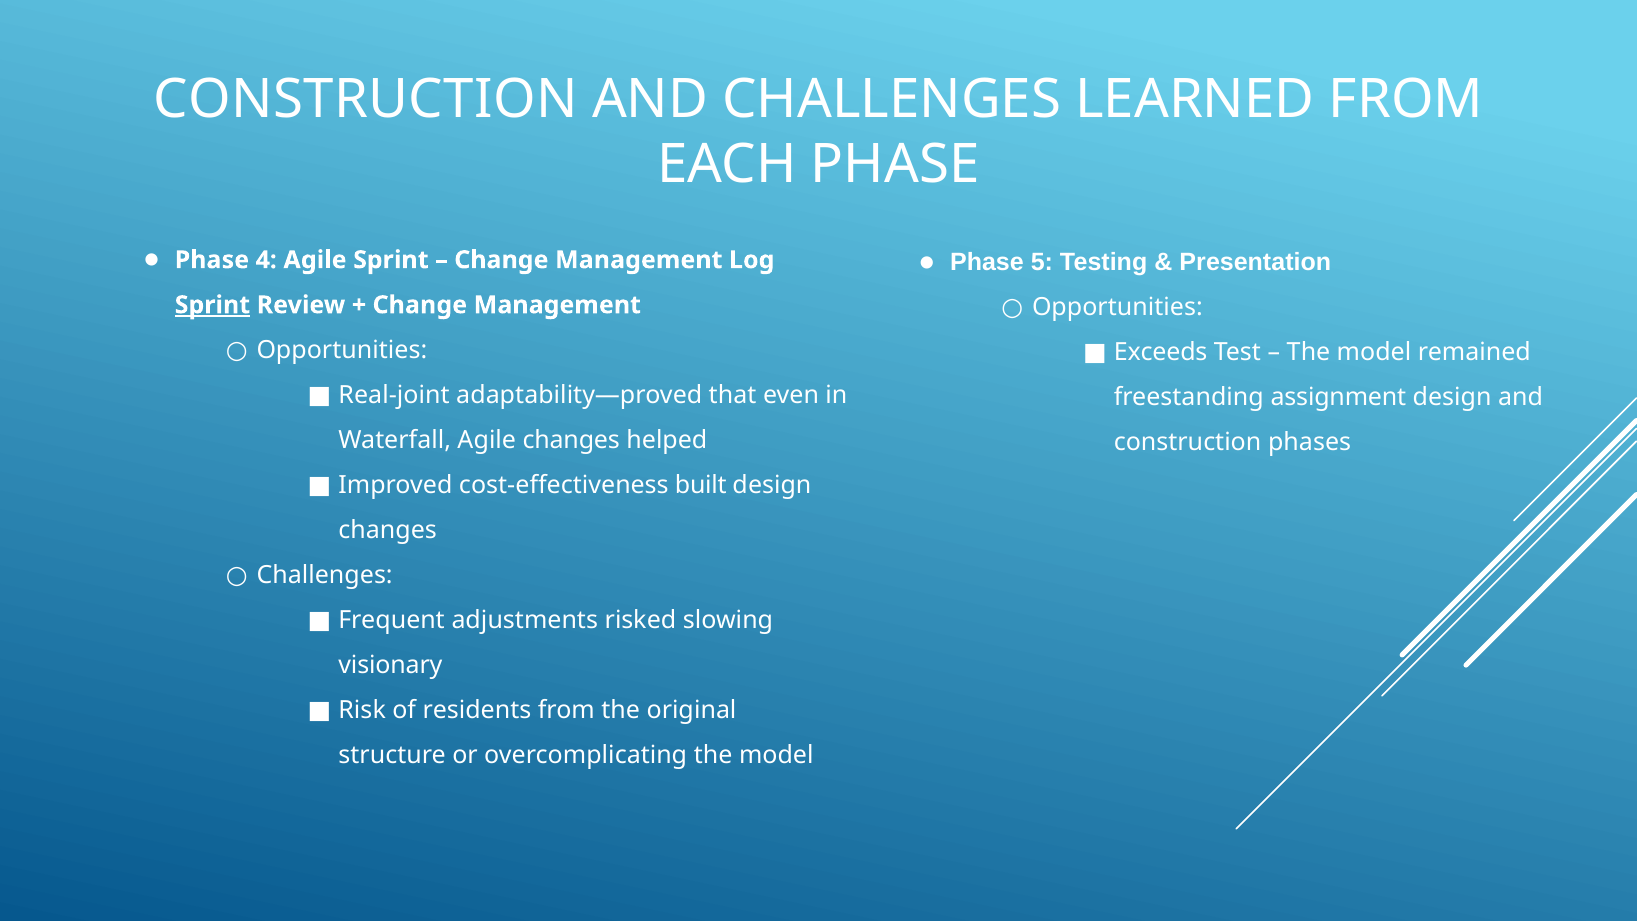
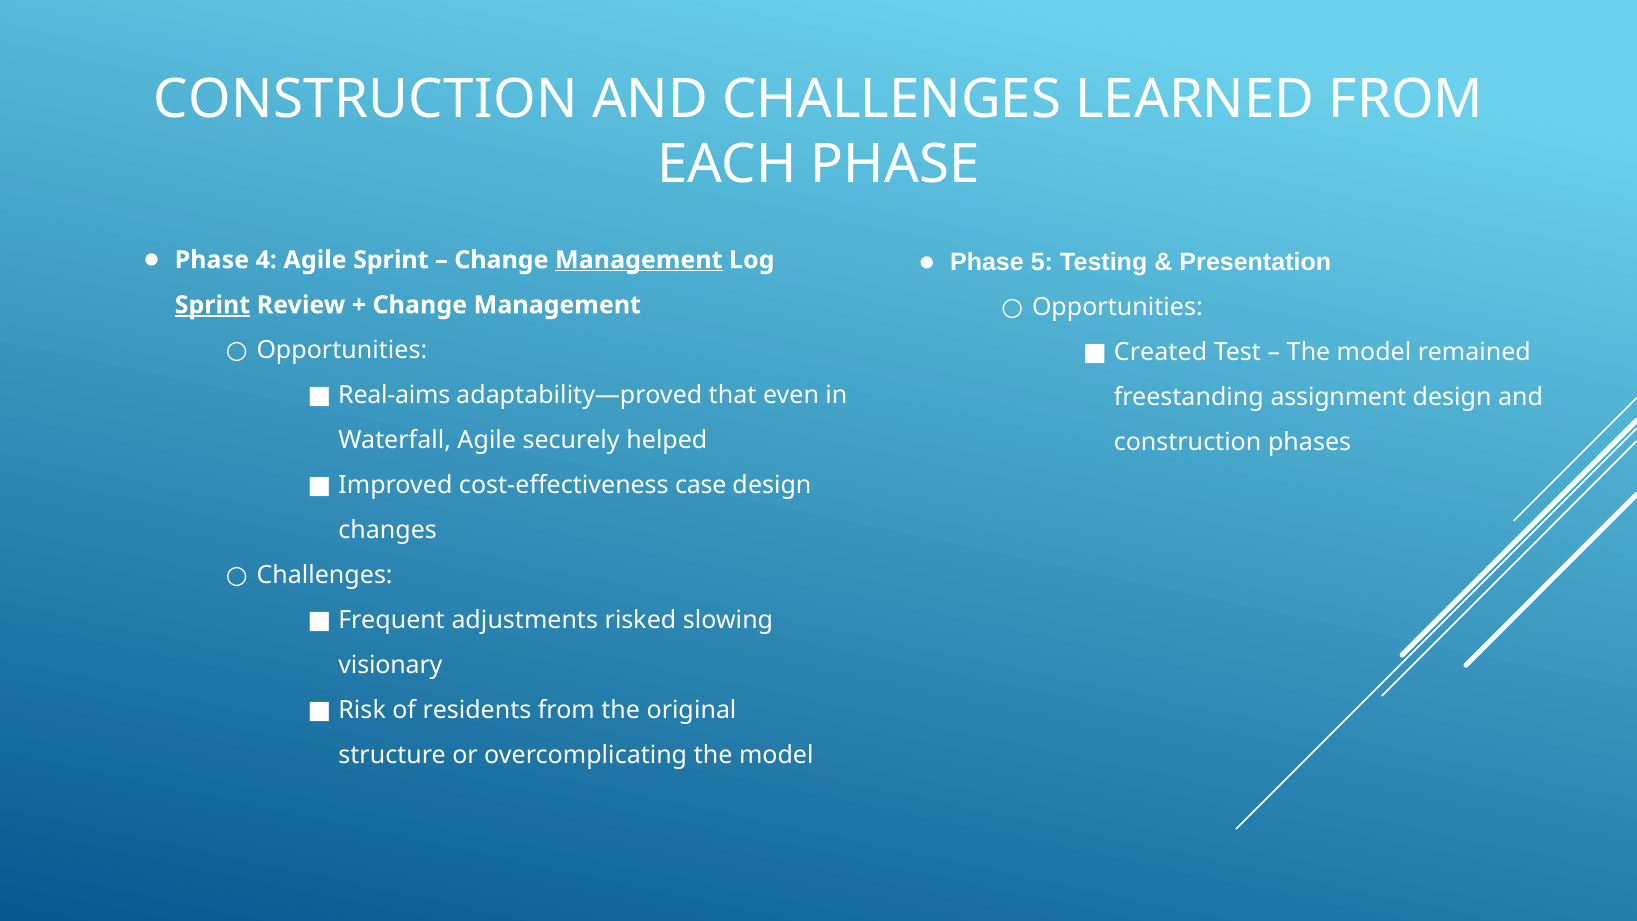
Management underline: none -> present (639, 260)
Exceeds: Exceeds -> Created (1161, 352)
Real-joint: Real-joint -> Real-aims (394, 395)
Agile changes: changes -> securely (571, 440)
built: built -> case (701, 485)
